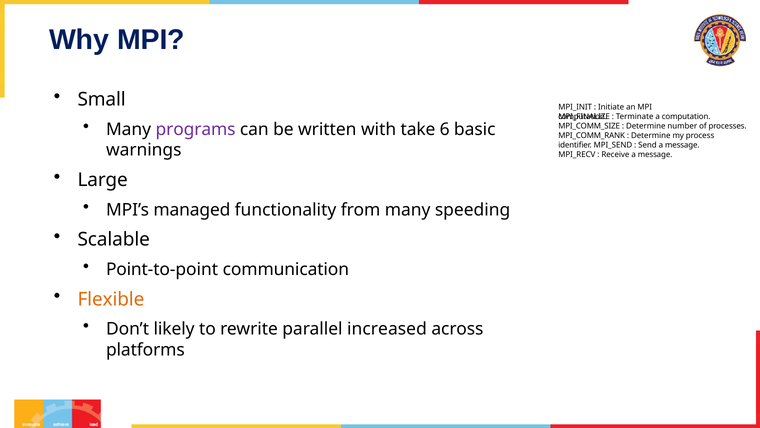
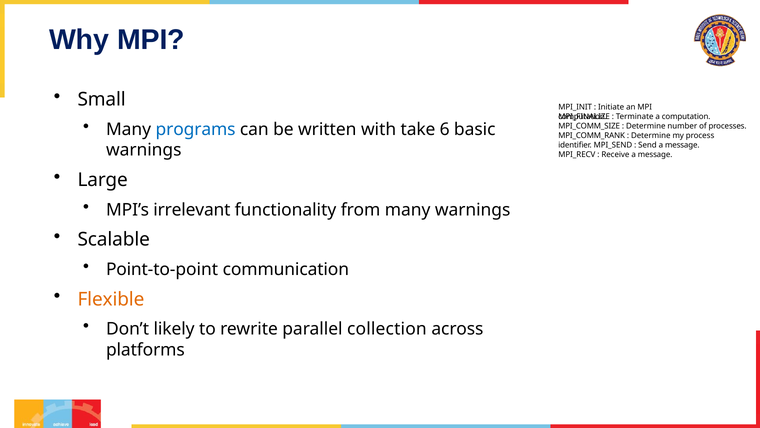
programs colour: purple -> blue (196, 129)
managed: managed -> irrelevant (192, 210)
many speeding: speeding -> warnings (473, 210)
increased: increased -> collection (387, 329)
